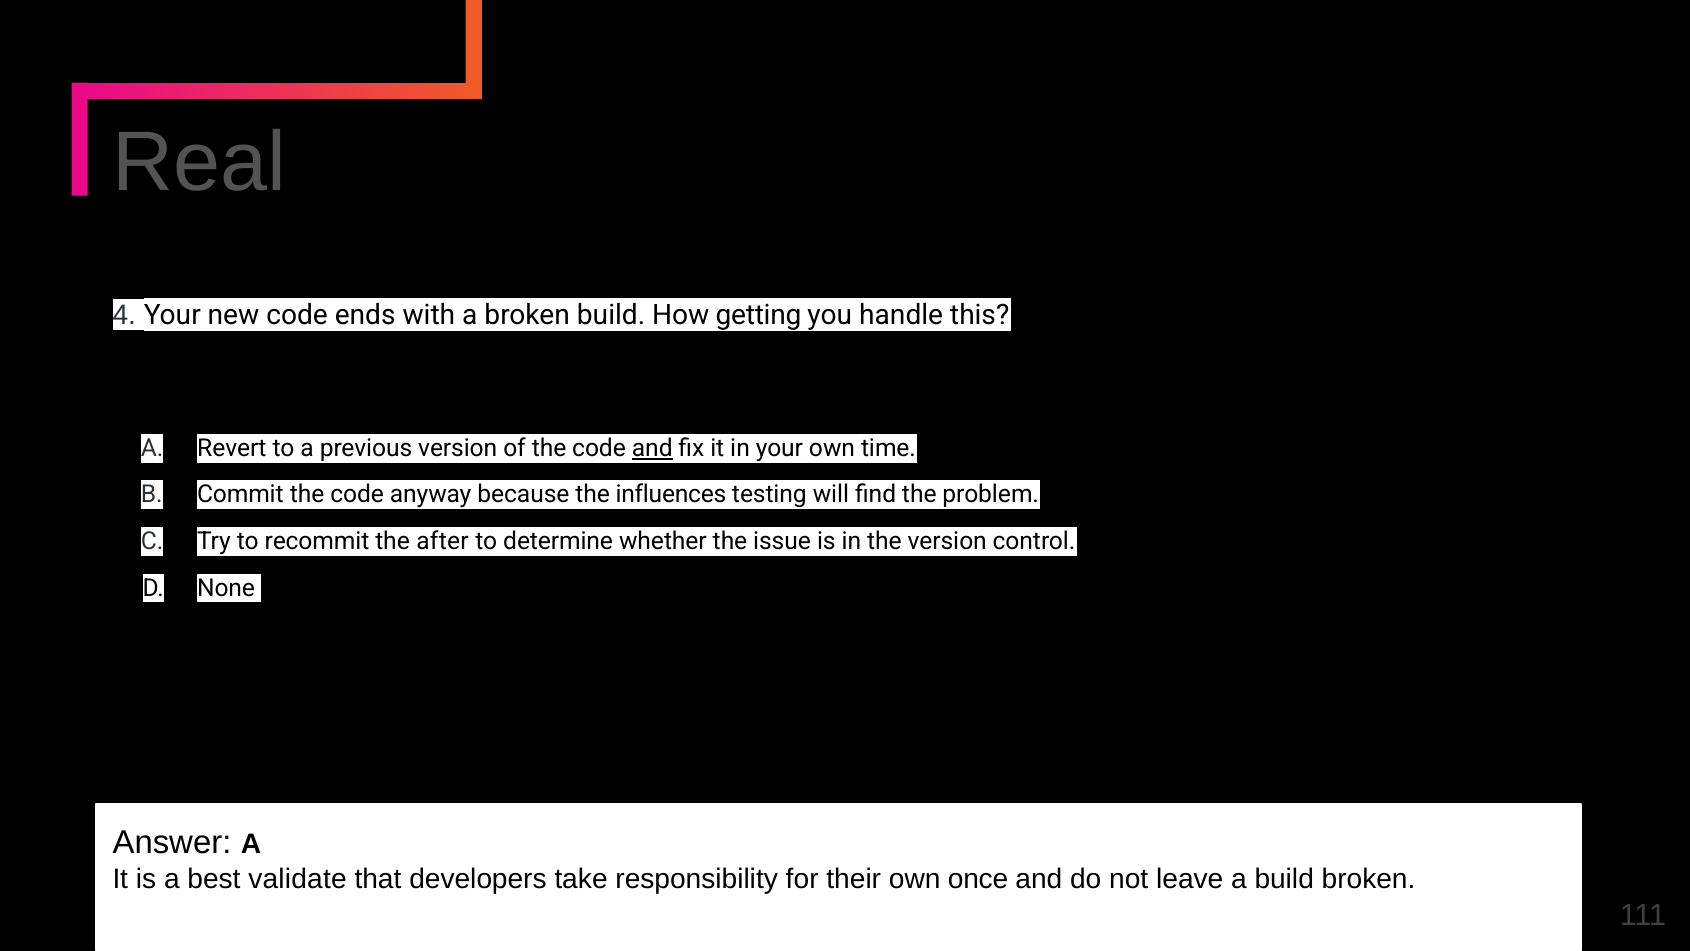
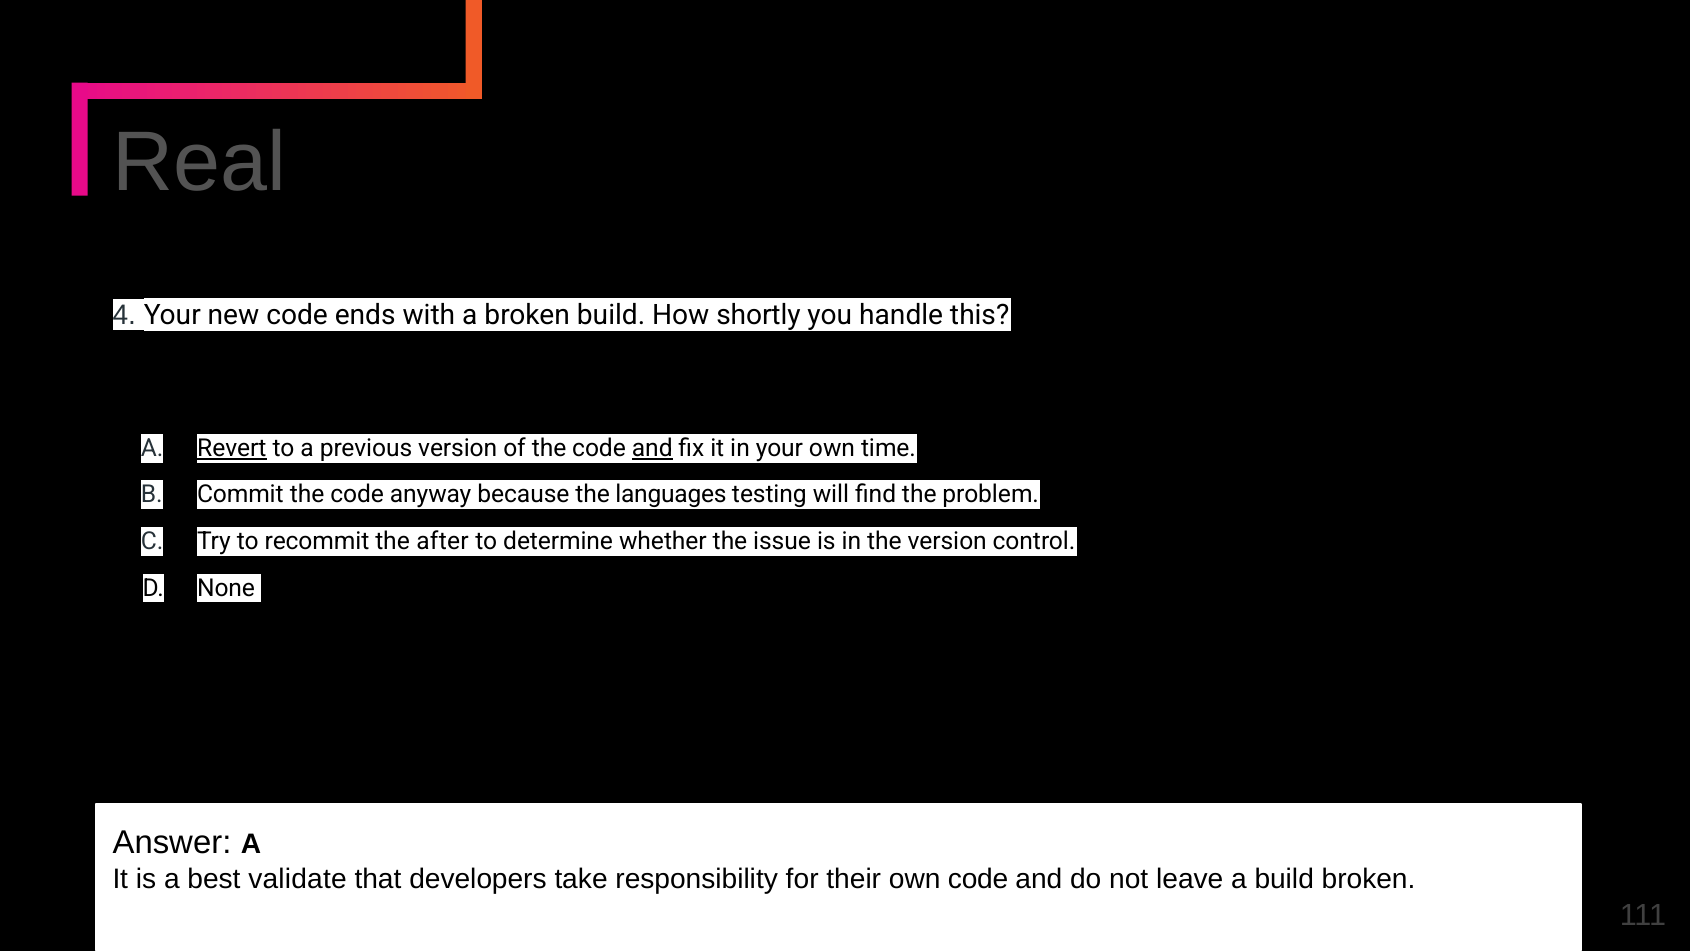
getting: getting -> shortly (758, 315)
Revert underline: none -> present (232, 448)
influences: influences -> languages (671, 495)
own once: once -> code (978, 879)
